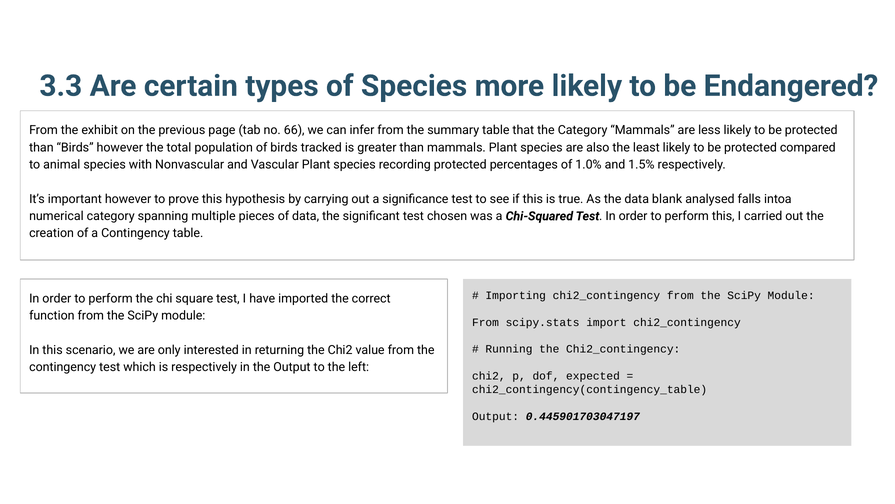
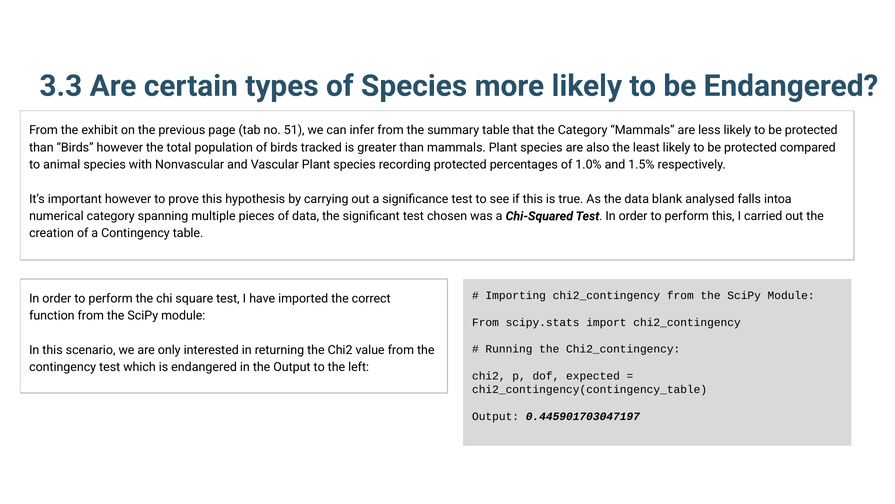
66: 66 -> 51 (294, 130)
is respectively: respectively -> endangered (204, 367)
